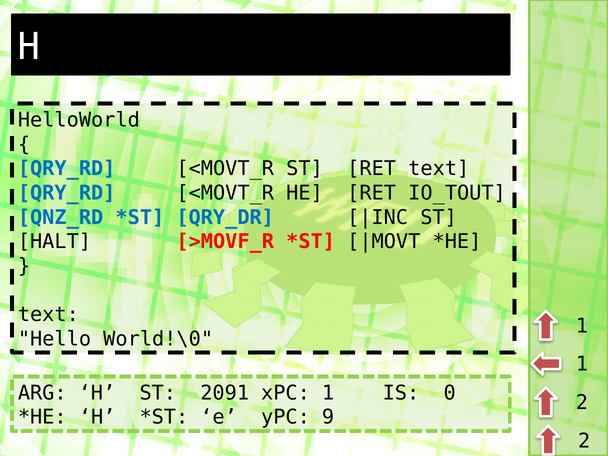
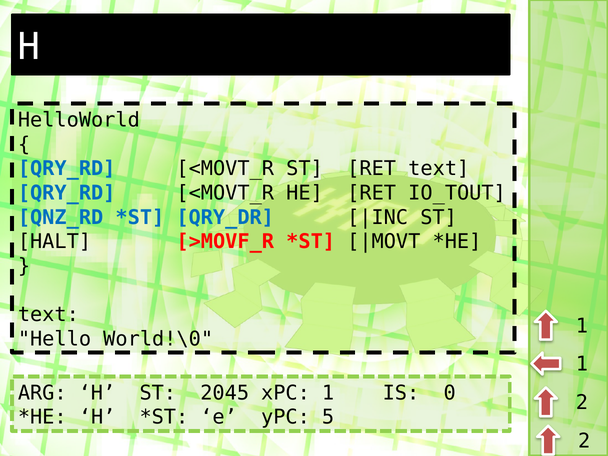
2091: 2091 -> 2045 (225, 393)
9: 9 -> 5 (328, 417)
